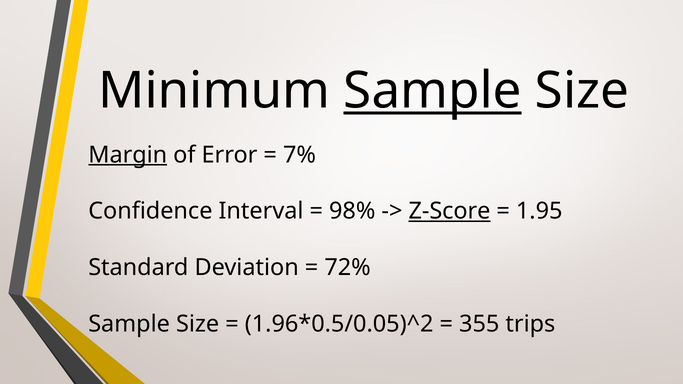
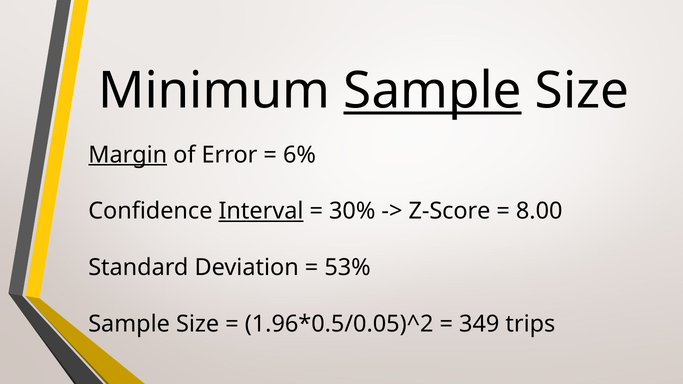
7%: 7% -> 6% (299, 155)
Interval underline: none -> present (261, 211)
98%: 98% -> 30% (352, 211)
Z-Score underline: present -> none (449, 211)
1.95: 1.95 -> 8.00 (539, 211)
72%: 72% -> 53% (348, 268)
355: 355 -> 349 (479, 324)
